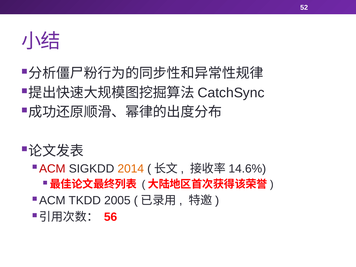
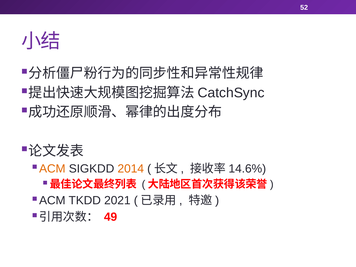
ACM colour: red -> orange (52, 169)
2005: 2005 -> 2021 (117, 200)
56: 56 -> 49 (111, 217)
